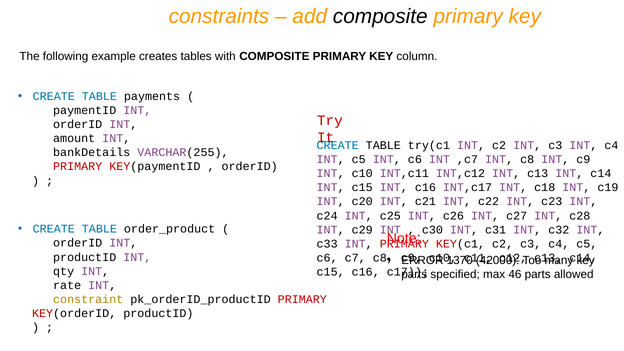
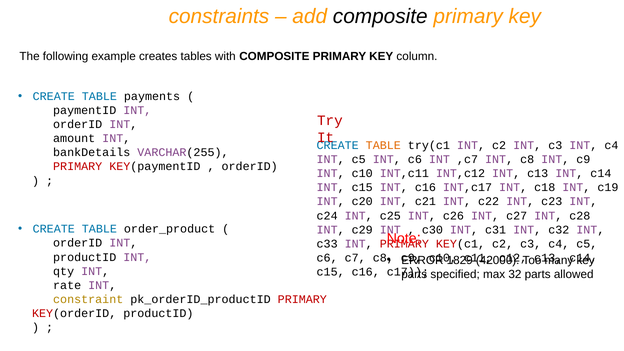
TABLE colour: black -> orange (383, 145)
1370: 1370 -> 1829 (460, 260)
46: 46 -> 32 (515, 274)
